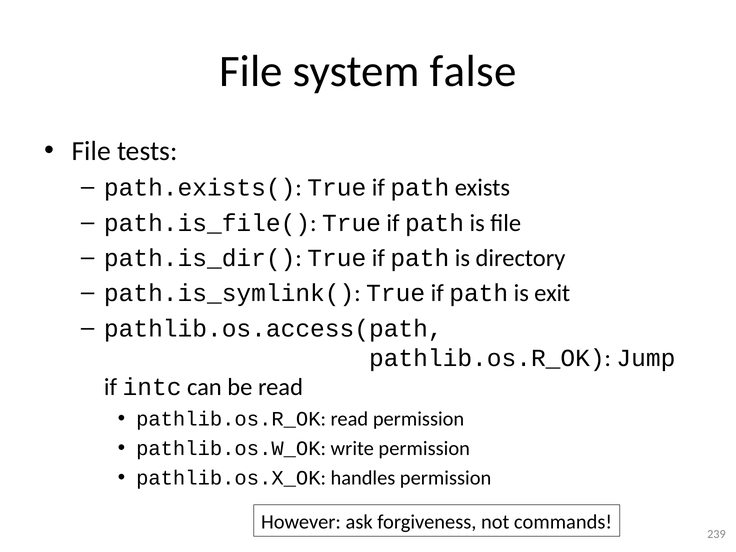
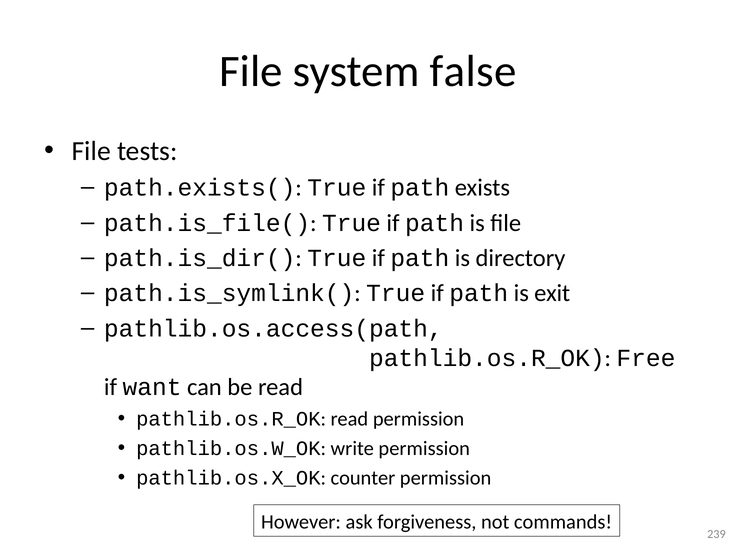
Jump: Jump -> Free (646, 358)
intc: intc -> want (152, 387)
handles: handles -> counter (363, 478)
